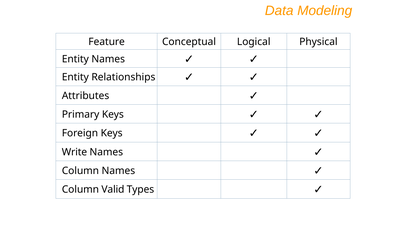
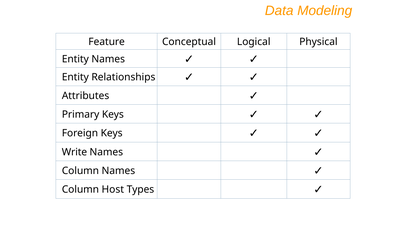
Valid: Valid -> Host (113, 189)
